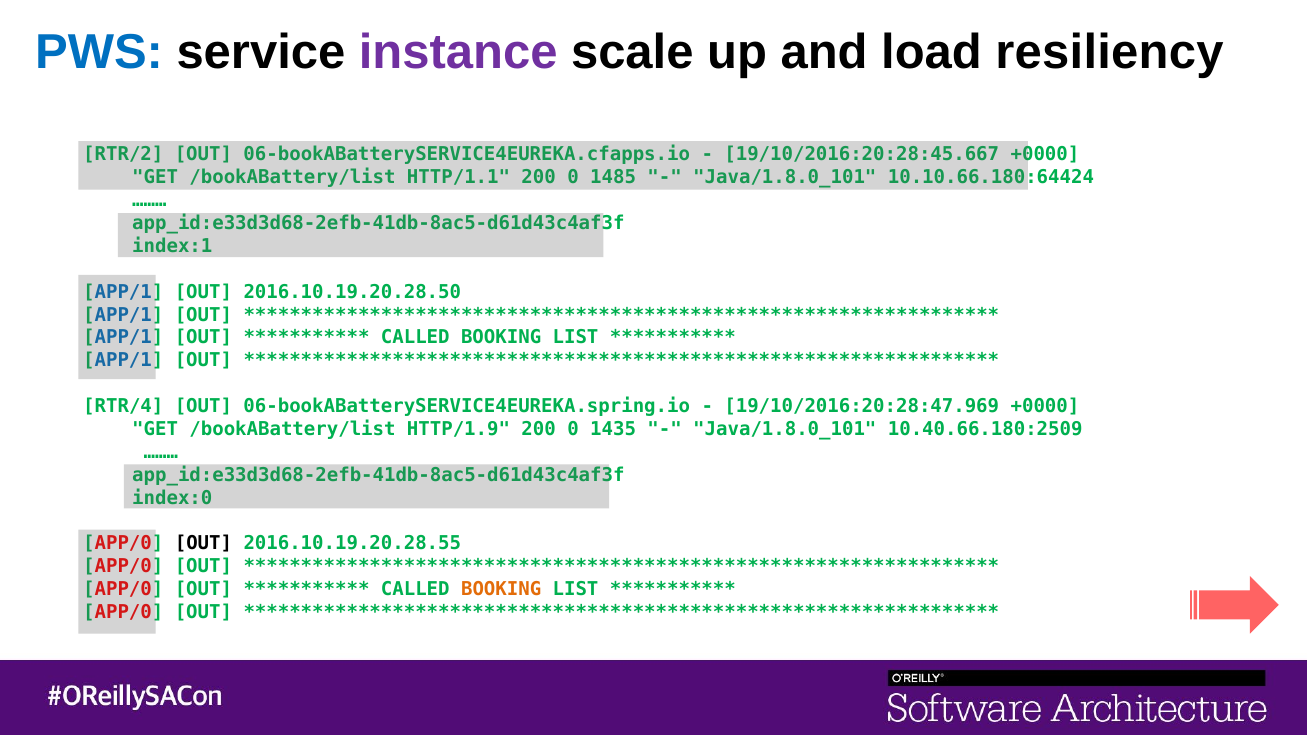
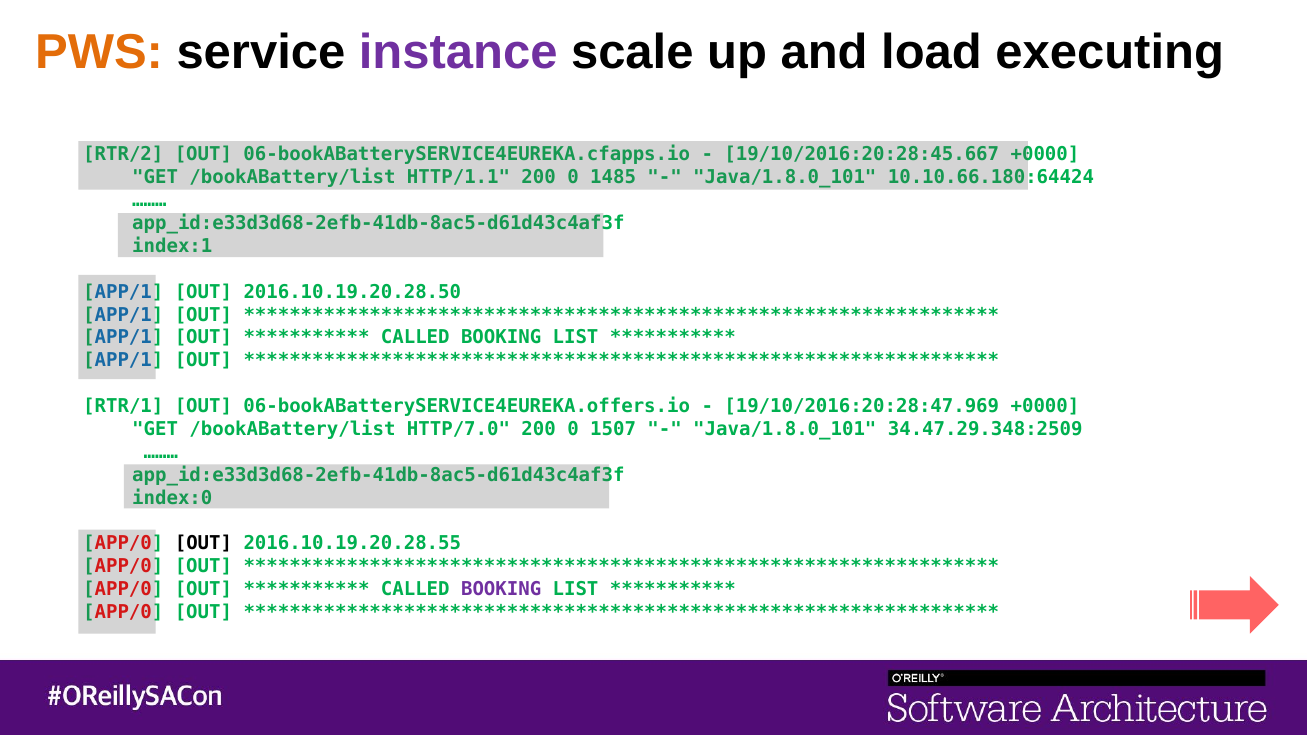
PWS colour: blue -> orange (99, 53)
resiliency: resiliency -> executing (1110, 53)
RTR/4: RTR/4 -> RTR/1 (123, 406)
06-bookABatterySERVICE4EUREKA.spring.io: 06-bookABatterySERVICE4EUREKA.spring.io -> 06-bookABatterySERVICE4EUREKA.offers.io (467, 406)
HTTP/1.9: HTTP/1.9 -> HTTP/7.0 (459, 429)
1435: 1435 -> 1507 (613, 429)
10.40.66.180:2509: 10.40.66.180:2509 -> 34.47.29.348:2509 (985, 429)
BOOKING colour: orange -> purple (501, 589)
